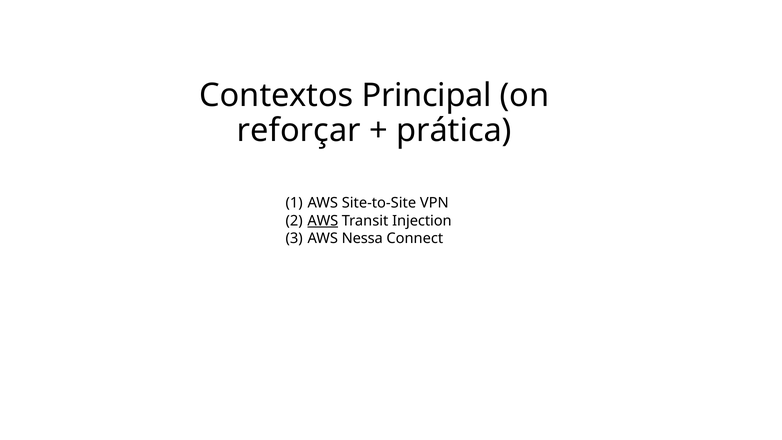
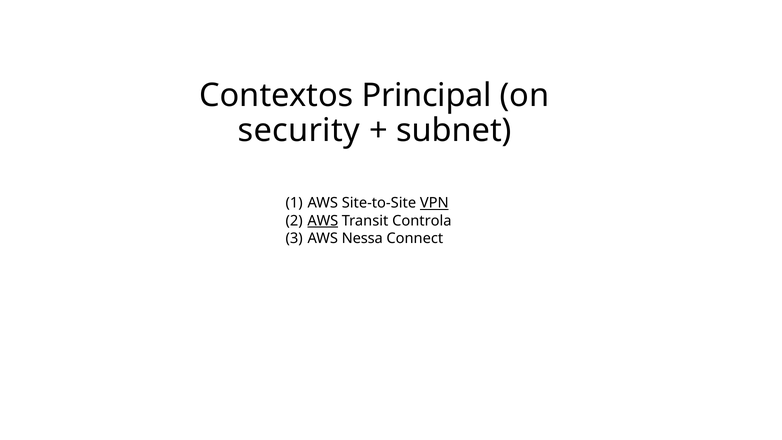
reforçar: reforçar -> security (299, 131)
prática: prática -> subnet (454, 131)
VPN underline: none -> present (434, 203)
Injection: Injection -> Controla (422, 221)
